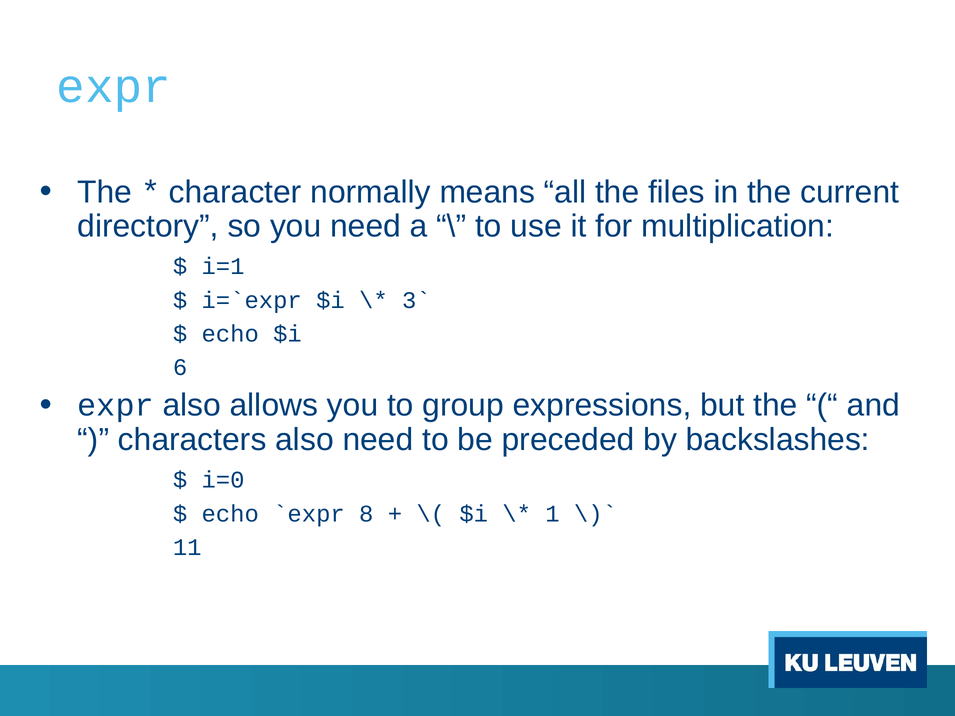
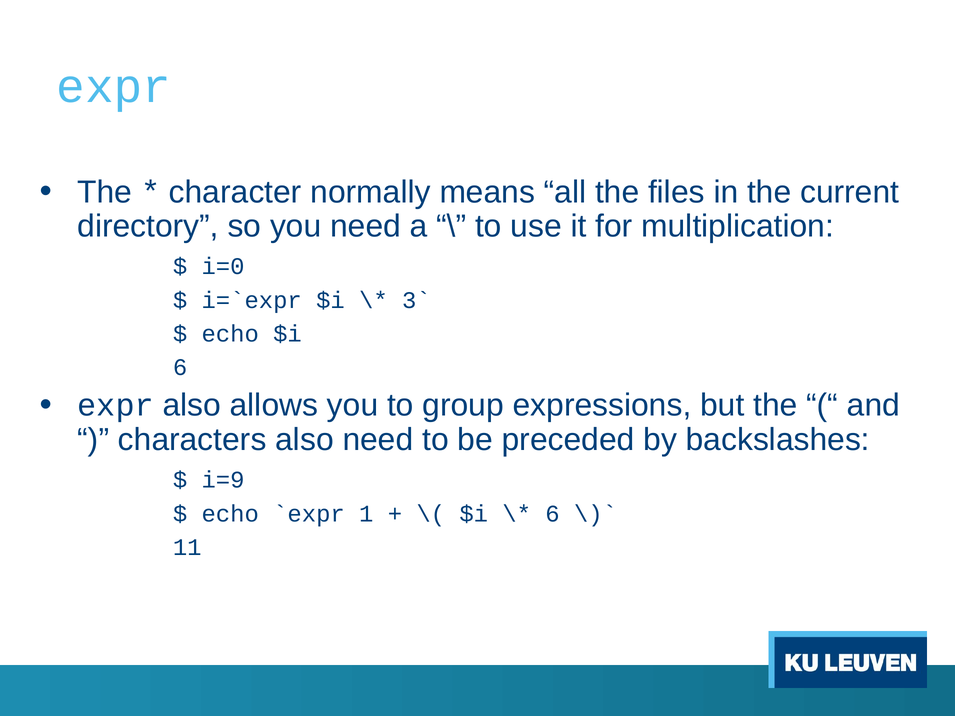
i=1: i=1 -> i=0 (223, 267)
i=0: i=0 -> i=9 (223, 480)
8: 8 -> 1 (366, 514)
1: 1 -> 6 (552, 514)
